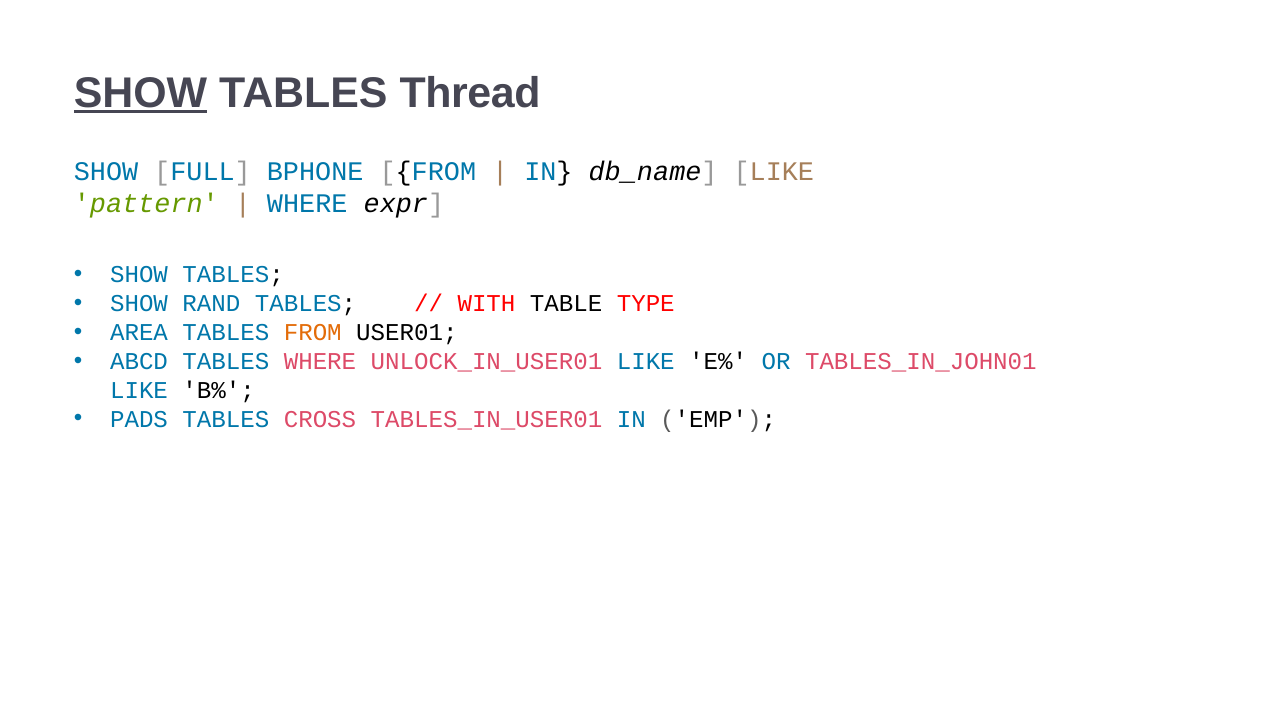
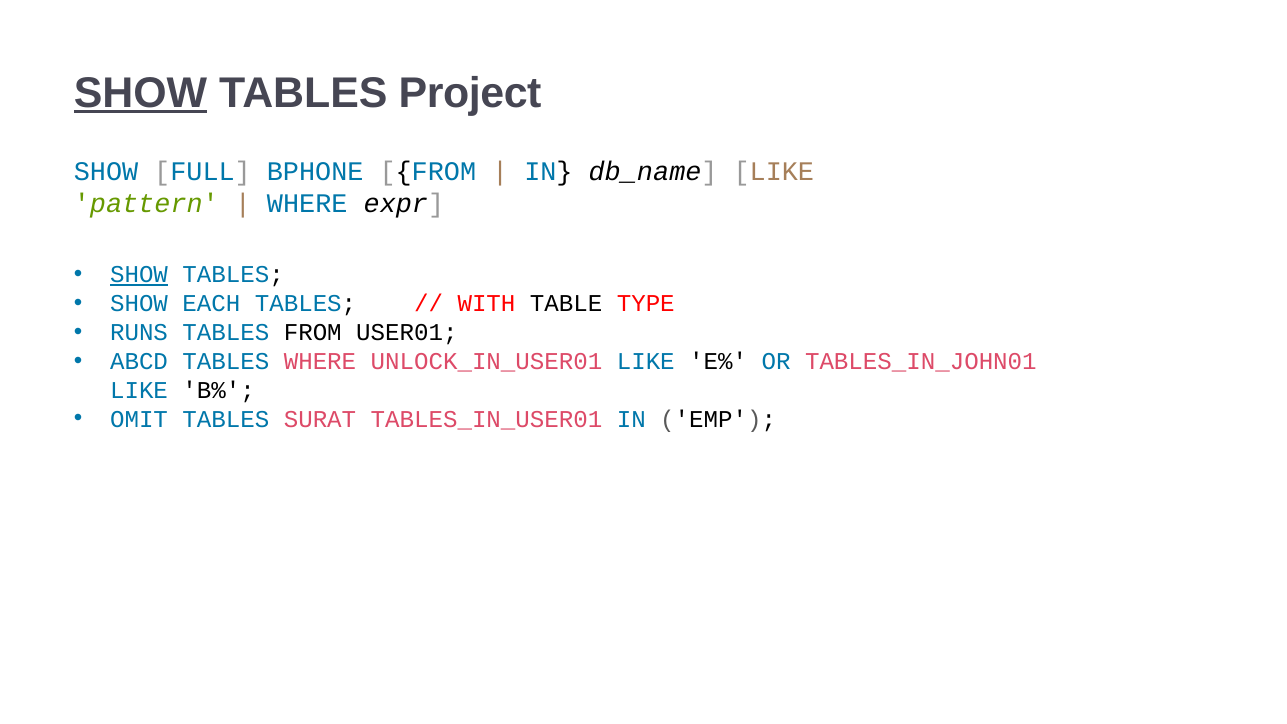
Thread: Thread -> Project (470, 93)
SHOW underline: none -> present (139, 274)
RAND: RAND -> EACH (211, 303)
AREA: AREA -> RUNS (139, 332)
FROM colour: orange -> black (313, 332)
PADS: PADS -> OMIT (139, 419)
CROSS: CROSS -> SURAT (320, 419)
